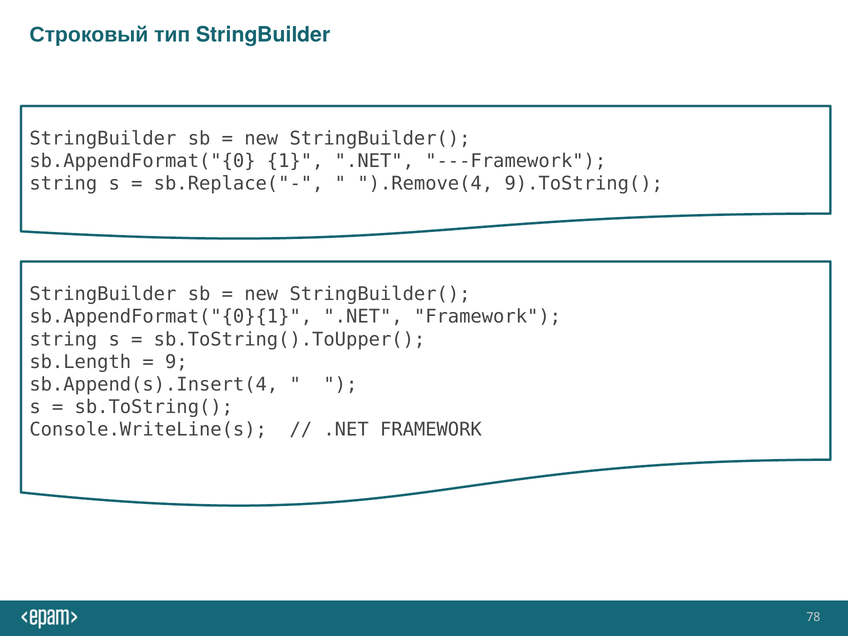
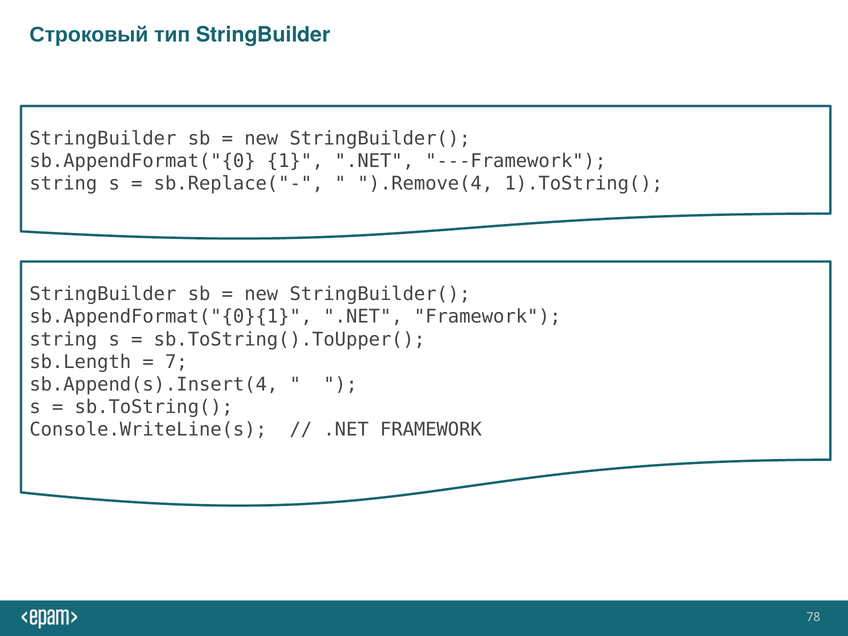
9).ToString(: 9).ToString( -> 1).ToString( (584, 184)
9: 9 -> 7 (176, 362)
